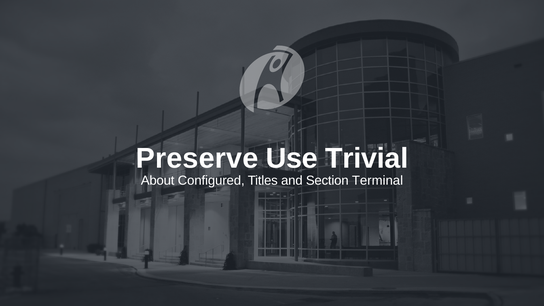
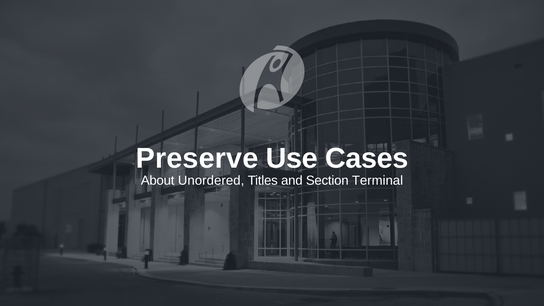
Trivial: Trivial -> Cases (367, 159)
Configured: Configured -> Unordered (211, 180)
